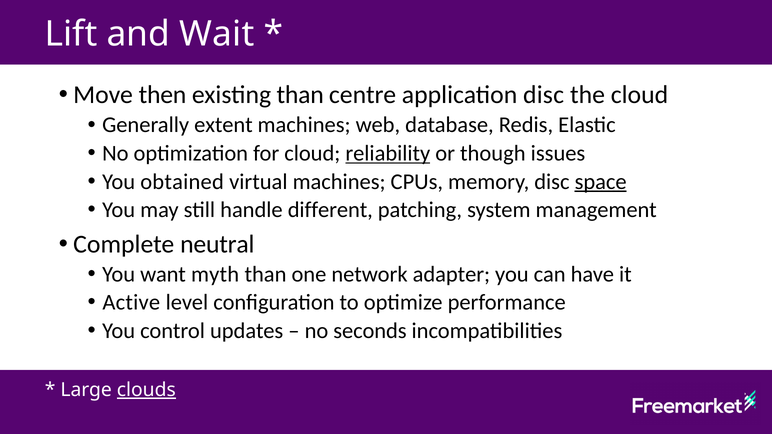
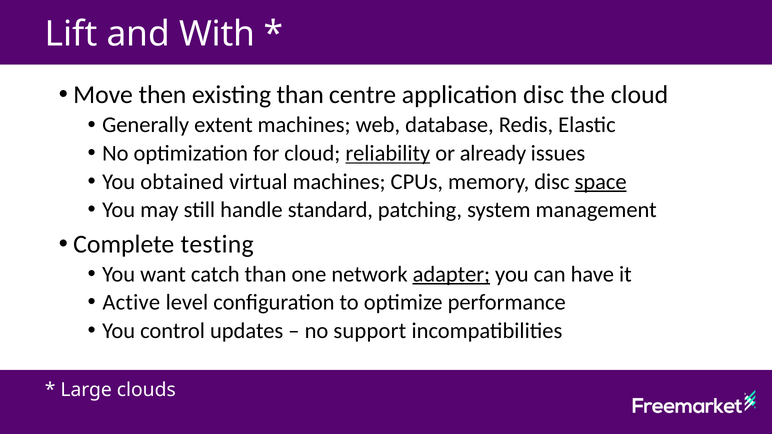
Wait: Wait -> With (217, 34)
though: though -> already (493, 153)
different: different -> standard (330, 210)
neutral: neutral -> testing (217, 244)
myth: myth -> catch (215, 274)
adapter underline: none -> present (451, 274)
seconds: seconds -> support (370, 331)
clouds underline: present -> none (146, 390)
